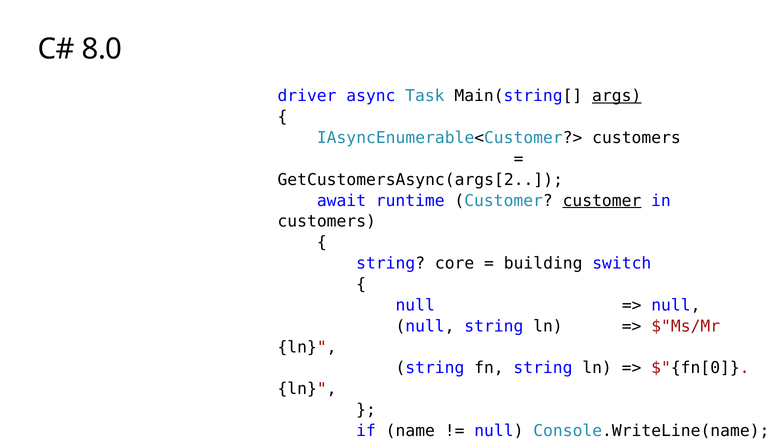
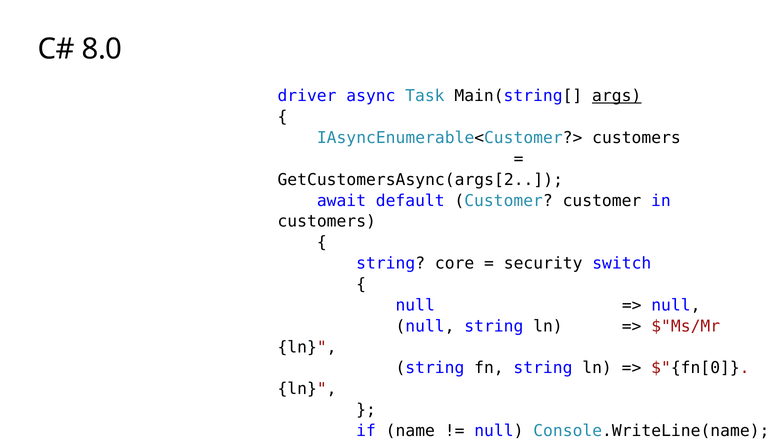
runtime: runtime -> default (410, 201)
customer underline: present -> none (602, 201)
building: building -> security (543, 264)
